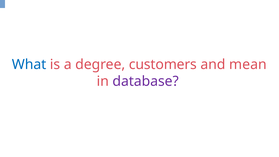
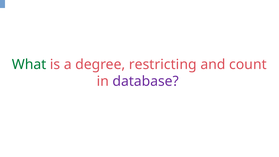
What colour: blue -> green (29, 64)
customers: customers -> restricting (163, 64)
mean: mean -> count (248, 64)
